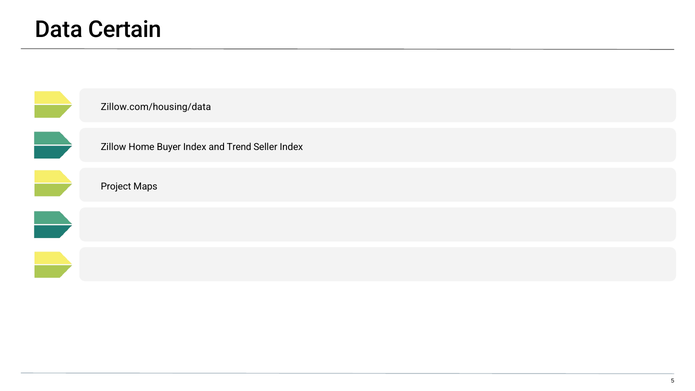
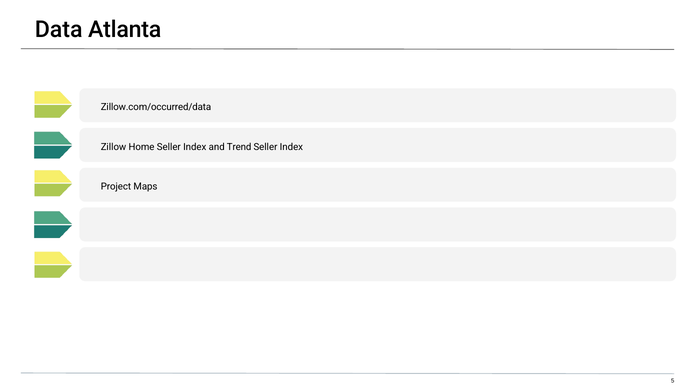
Certain: Certain -> Atlanta (125, 29)
Zillow.com/housing/data: Zillow.com/housing/data -> Zillow.com/occurred/data (156, 107)
Home Buyer: Buyer -> Seller (169, 147)
